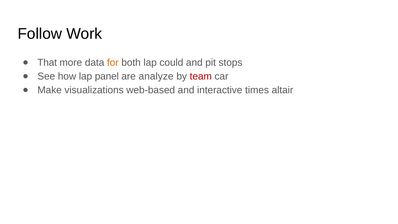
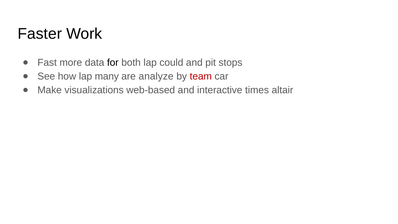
Follow: Follow -> Faster (40, 34)
That: That -> Fast (47, 63)
for colour: orange -> black (113, 63)
panel: panel -> many (107, 76)
